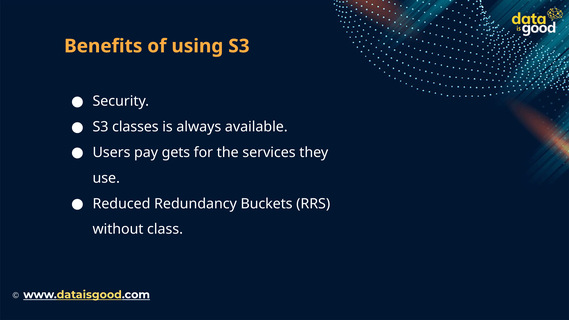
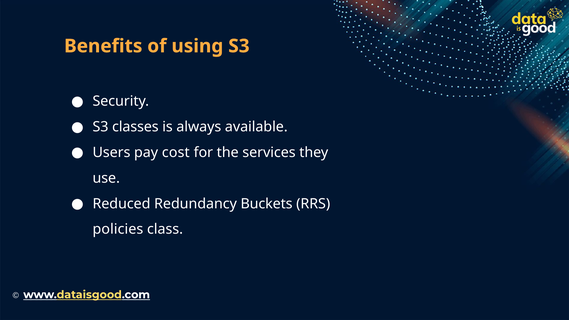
gets: gets -> cost (176, 152)
without: without -> policies (118, 229)
